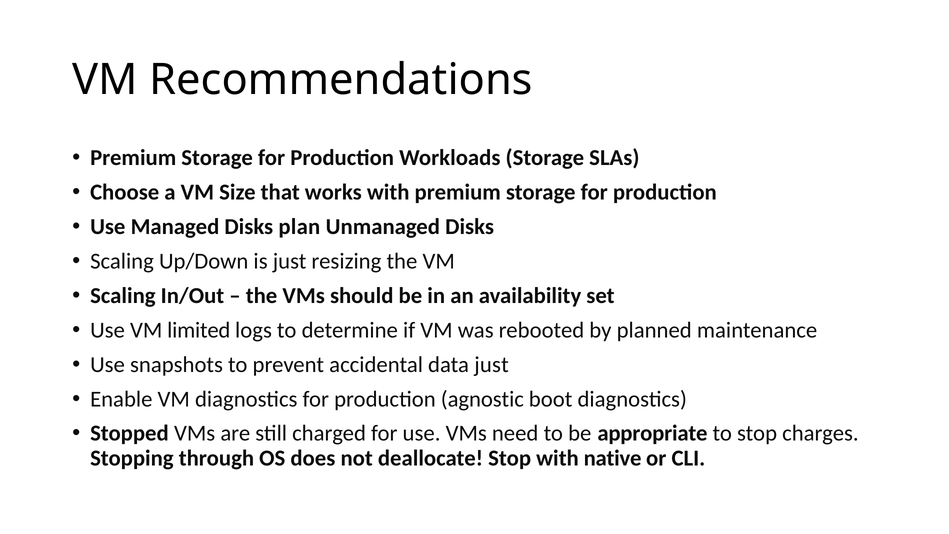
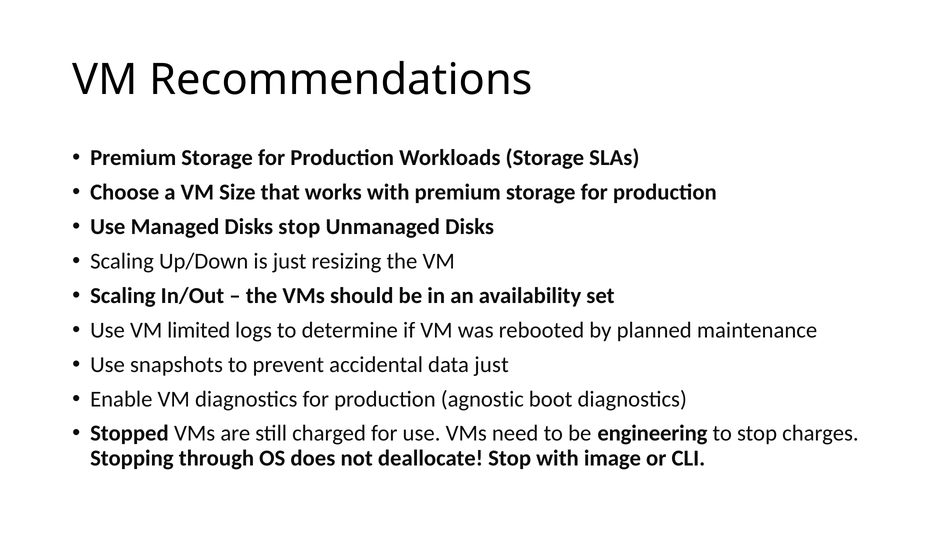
Disks plan: plan -> stop (299, 227)
appropriate: appropriate -> engineering (652, 433)
native: native -> image (613, 458)
